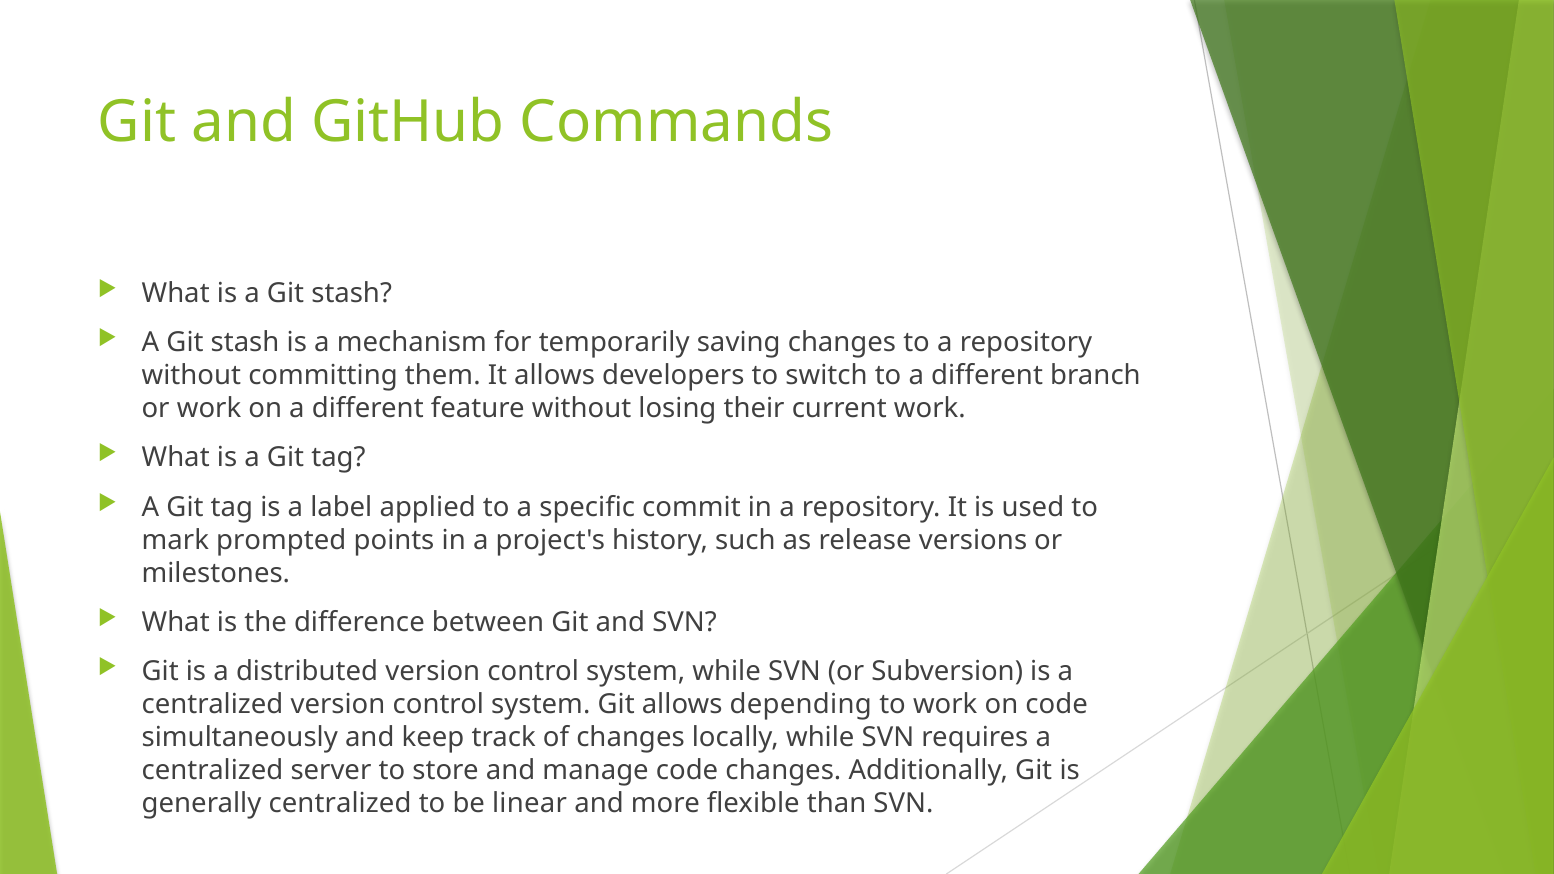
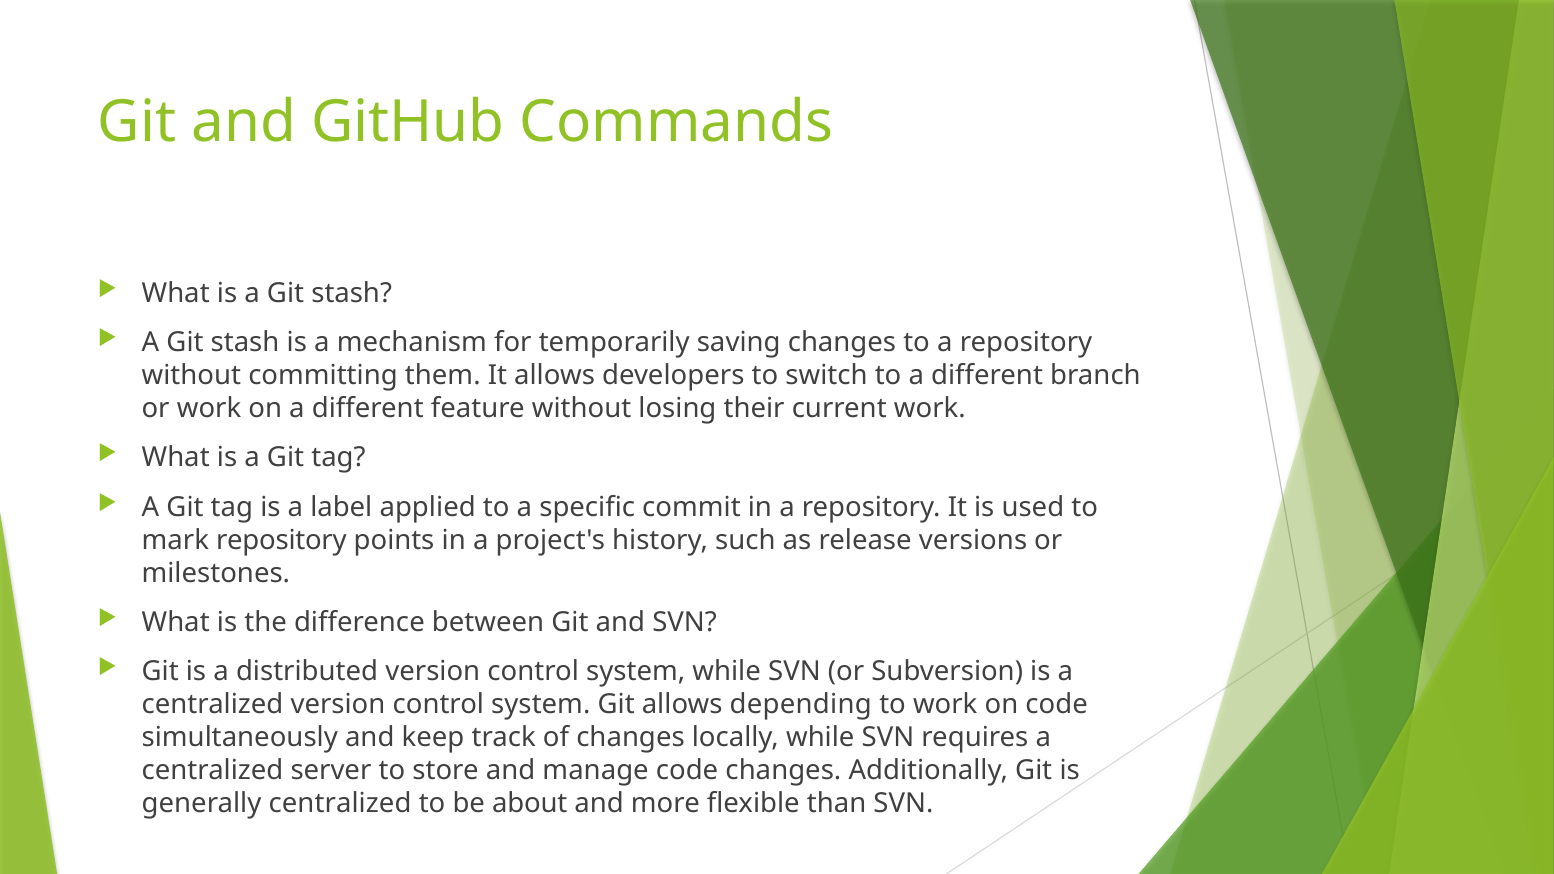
mark prompted: prompted -> repository (281, 540)
linear: linear -> about (530, 804)
